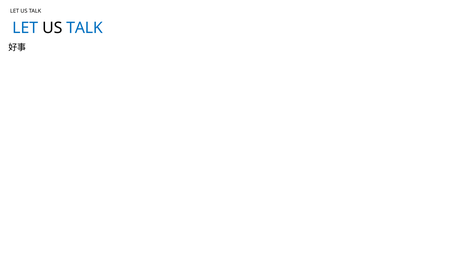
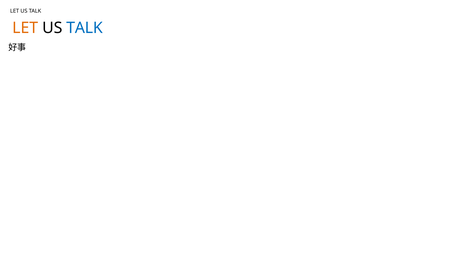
LET colour: blue -> orange (25, 28)
